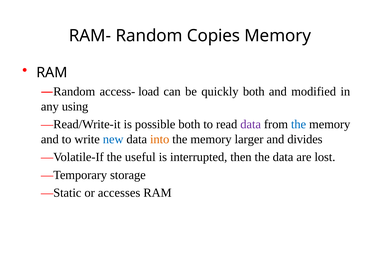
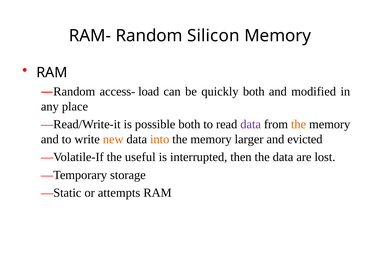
Copies: Copies -> Silicon (213, 36)
using: using -> place (75, 106)
the colour: blue -> orange (299, 124)
new colour: blue -> orange (113, 139)
divides: divides -> evicted (305, 139)
accesses: accesses -> attempts (119, 193)
